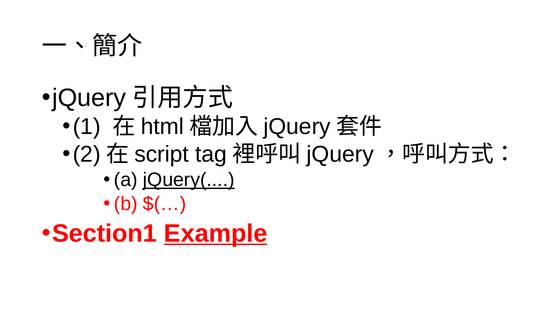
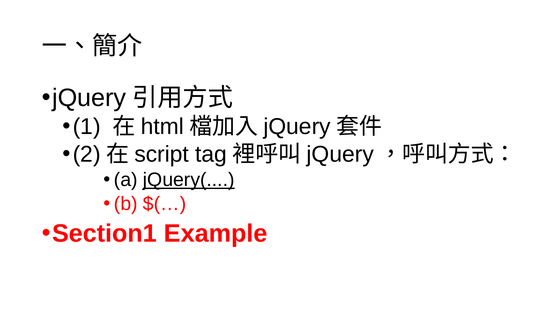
Example underline: present -> none (216, 233)
